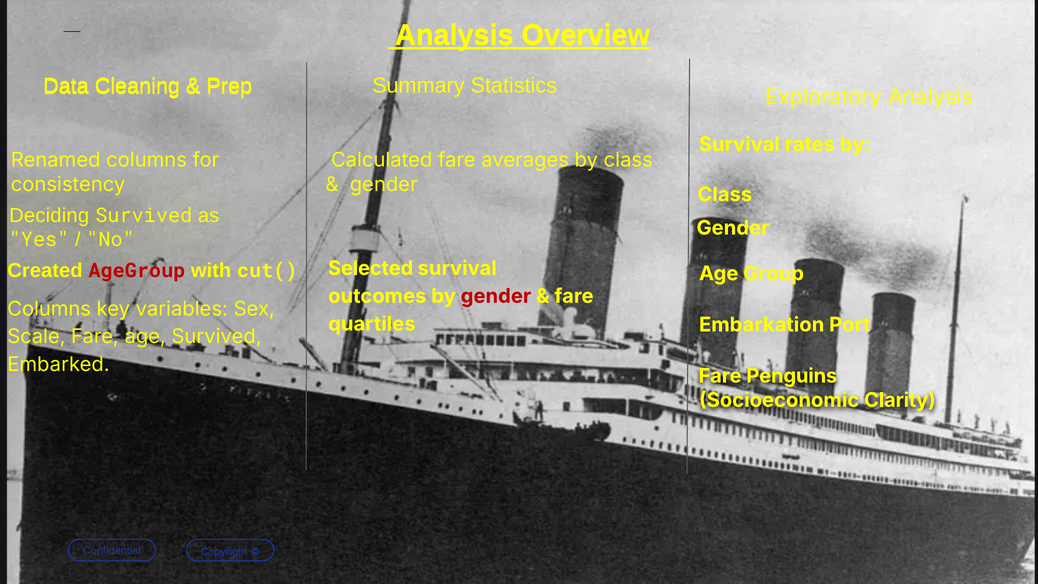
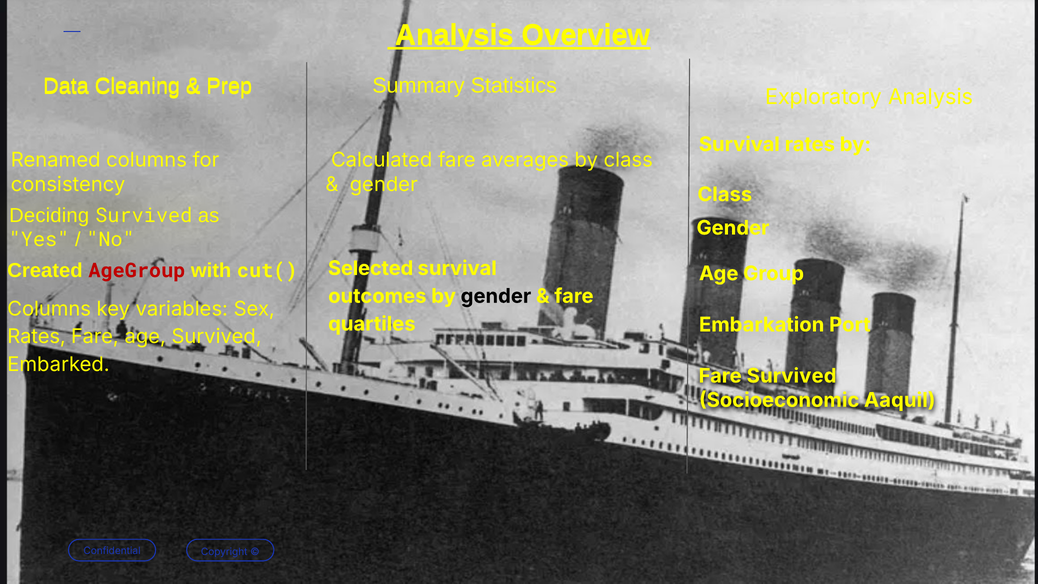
gender colour: red -> black (496, 296)
Scale: Scale -> Rates (37, 337)
Fare Penguins: Penguins -> Survived (792, 376)
Clarity: Clarity -> Aaquil (900, 400)
